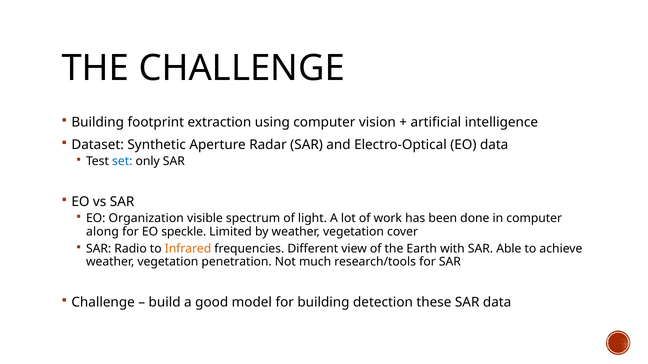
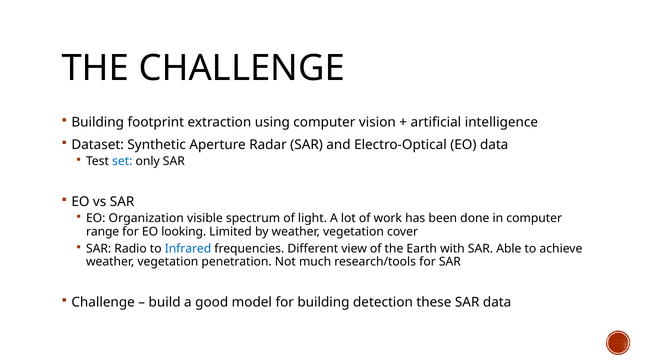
along: along -> range (103, 232)
speckle: speckle -> looking (184, 232)
Infrared colour: orange -> blue (188, 249)
